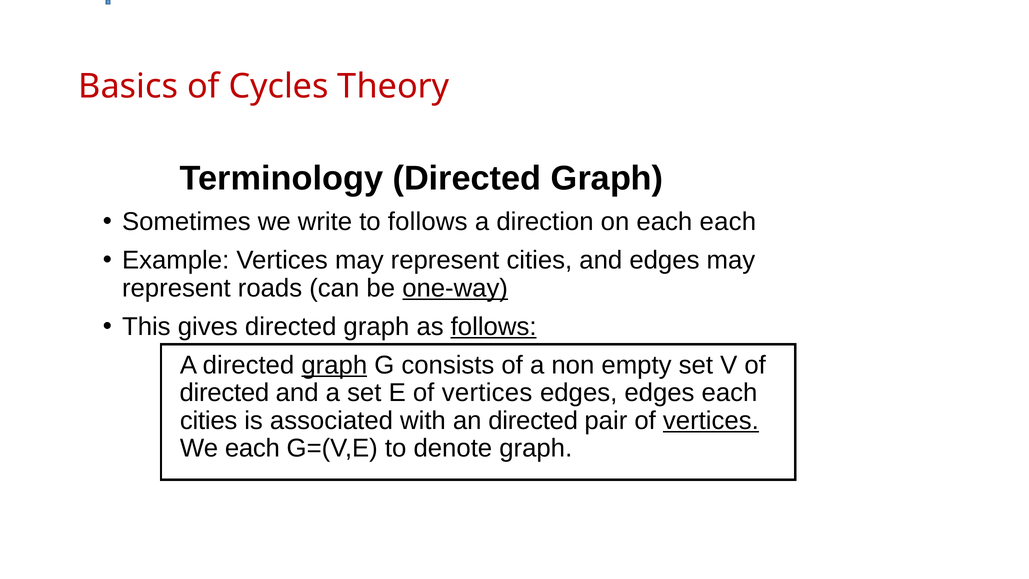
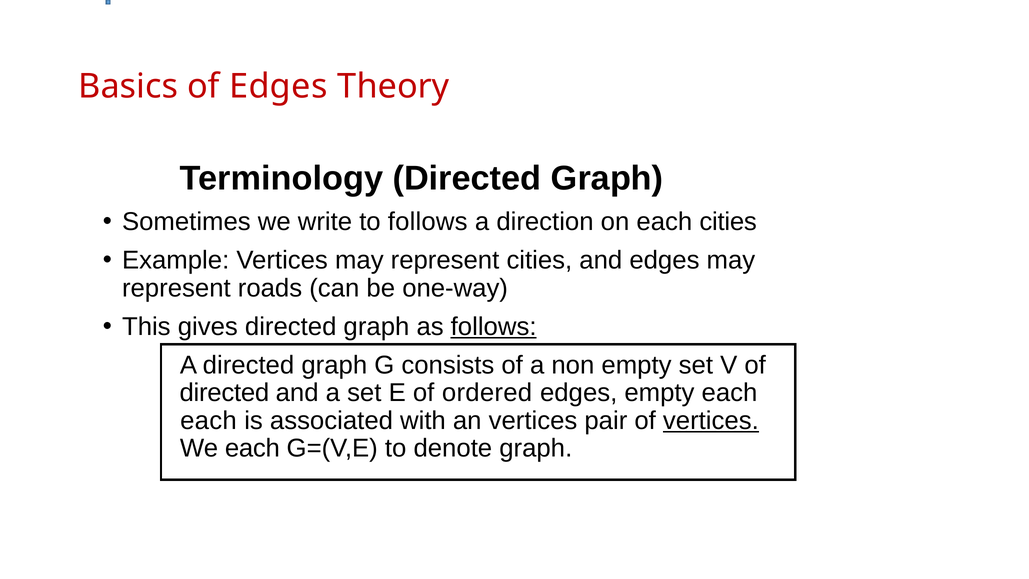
of Cycles: Cycles -> Edges (278, 87)
each each: each -> cities (728, 222)
one-way underline: present -> none (455, 288)
graph underline: present -> none (334, 365)
E of vertices: vertices -> ordered (487, 393)
edges edges: edges -> empty (659, 393)
cities: cities -> each (208, 421)
an directed: directed -> vertices (533, 421)
